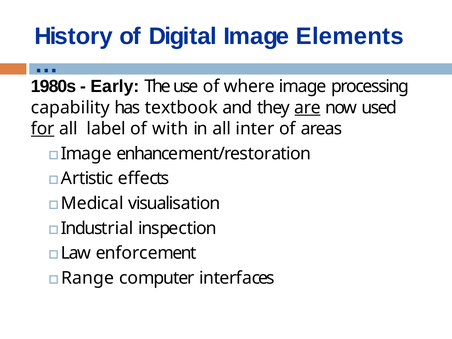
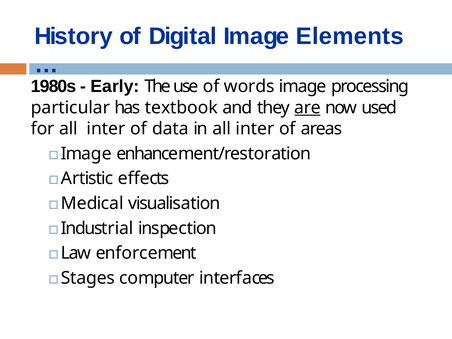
where: where -> words (249, 86)
capability: capability -> particular (70, 108)
for underline: present -> none (43, 129)
label: label -> inter (106, 129)
with: with -> data (170, 129)
Range: Range -> Stages (88, 278)
